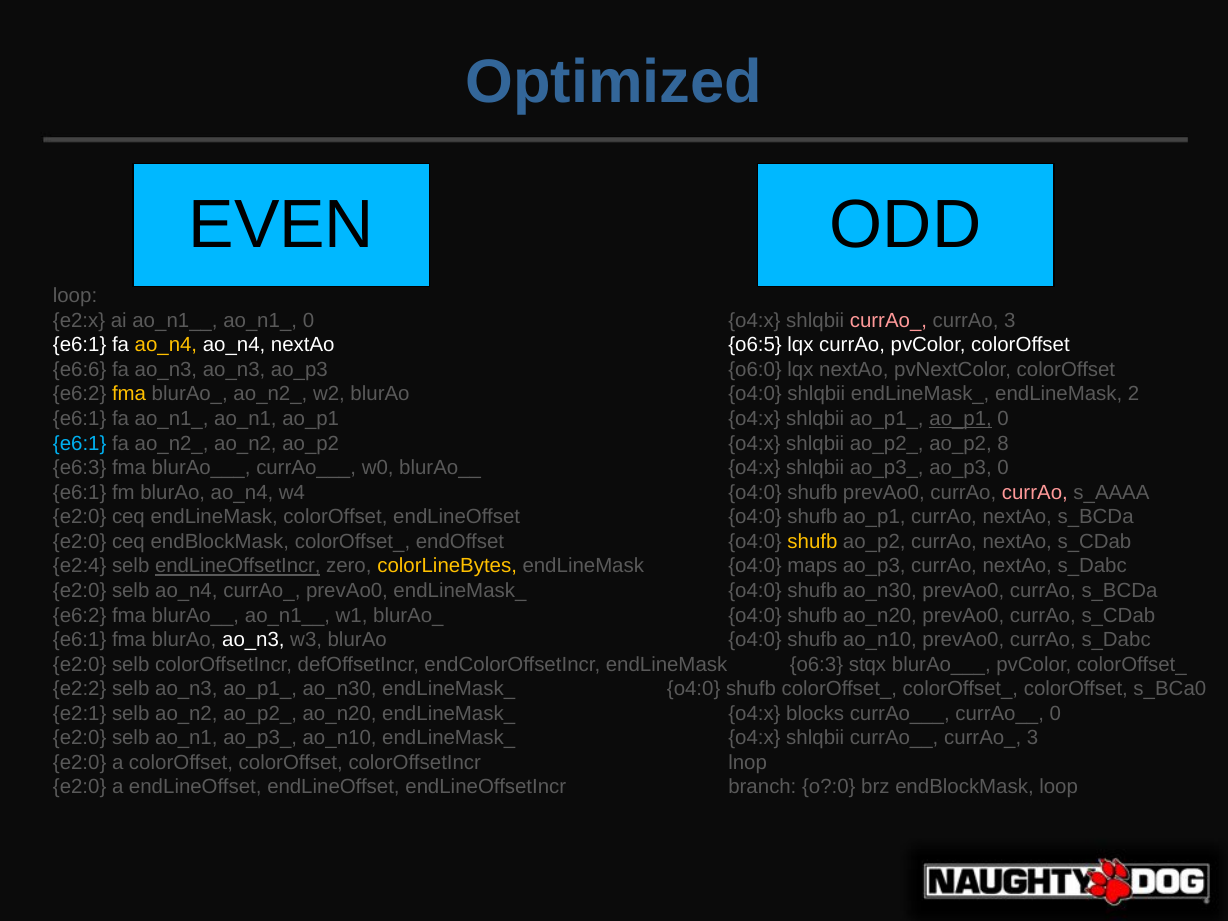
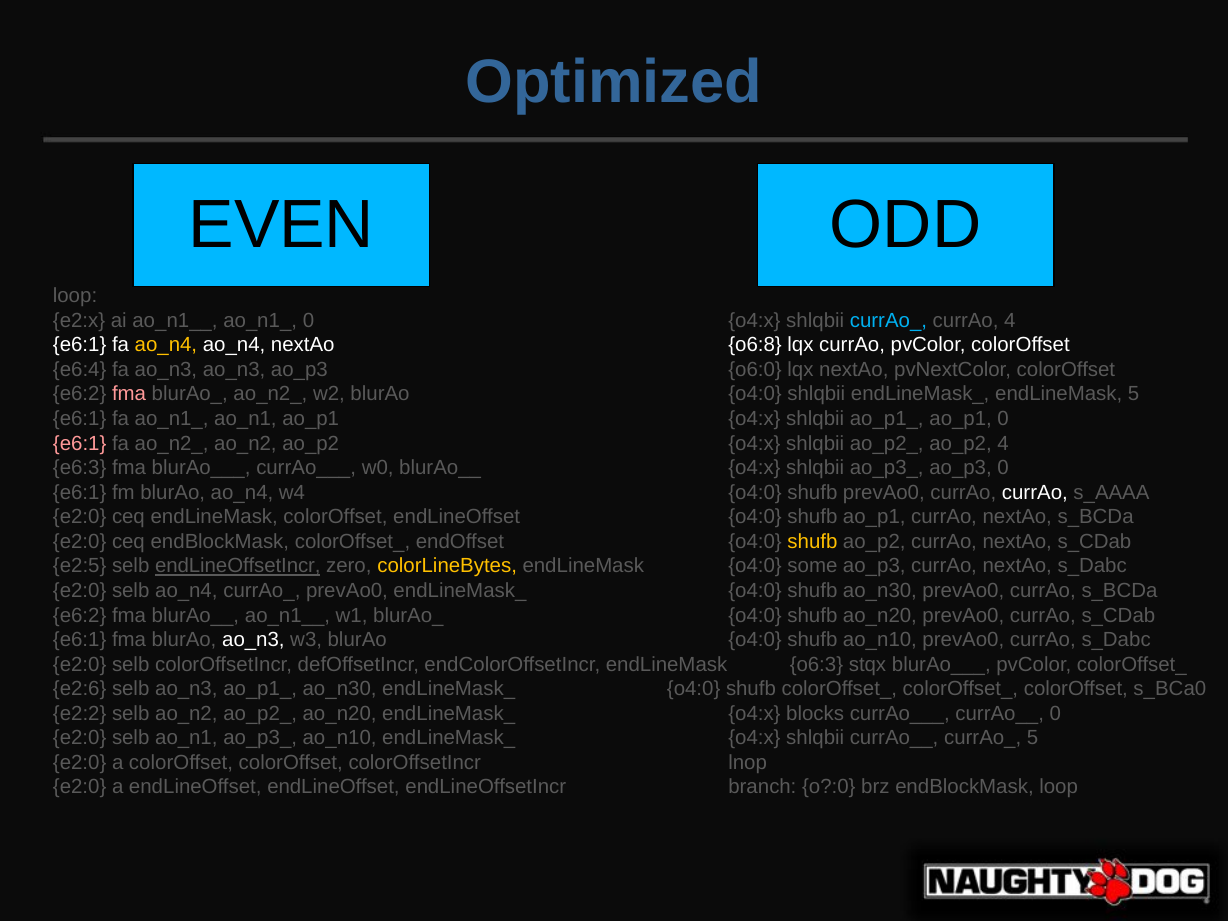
currAo_ colour: pink -> light blue (888, 321)
currAo 3: 3 -> 4 (1010, 321)
o6:5: o6:5 -> o6:8 (755, 345)
e6:6: e6:6 -> e6:4 (80, 370)
fma colour: yellow -> pink (129, 394)
endLineMask 2: 2 -> 5 (1134, 394)
ao_p1 underline: present -> none (961, 419)
e6:1 colour: light blue -> pink (80, 443)
ao_p2 8: 8 -> 4 (1003, 443)
currAo colour: pink -> white (1035, 492)
e2:4: e2:4 -> e2:5 (80, 566)
maps: maps -> some (812, 566)
e2:2: e2:2 -> e2:6 (80, 689)
e2:1: e2:1 -> e2:2 (80, 714)
currAo_ 3: 3 -> 5 (1033, 738)
